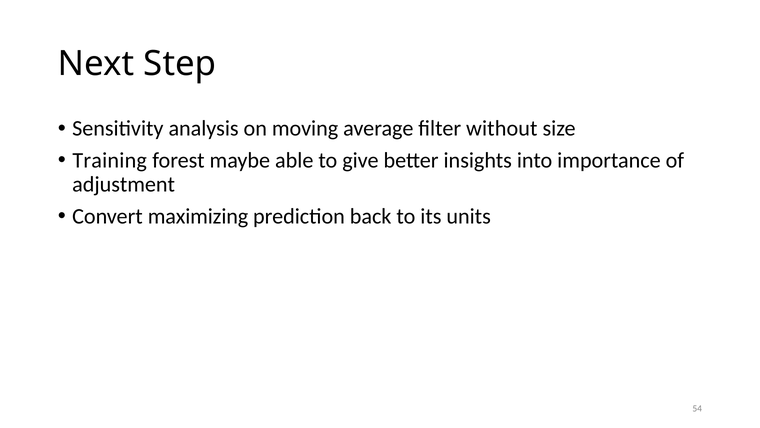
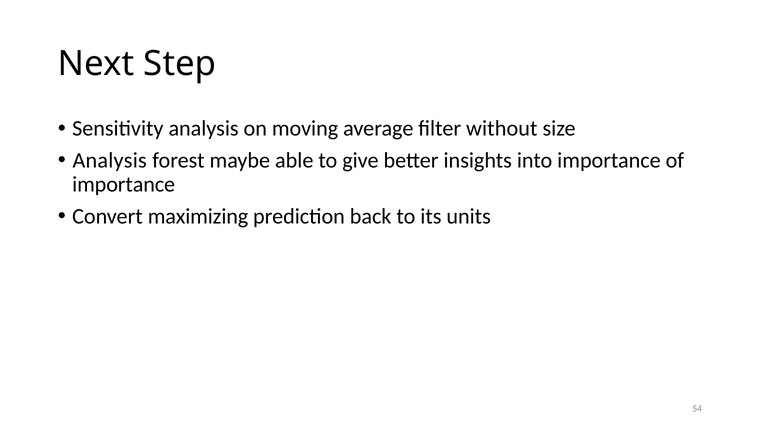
Training: Training -> Analysis (110, 160)
adjustment: adjustment -> importance (124, 184)
